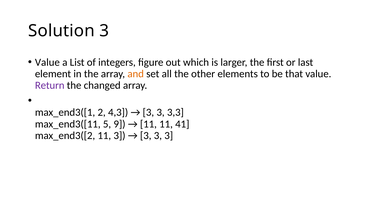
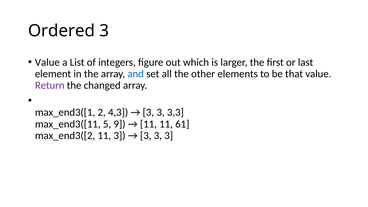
Solution: Solution -> Ordered (62, 31)
and colour: orange -> blue (136, 74)
41: 41 -> 61 (182, 124)
